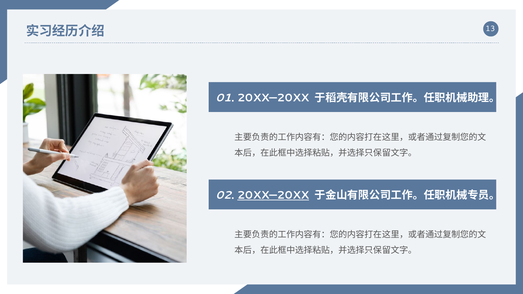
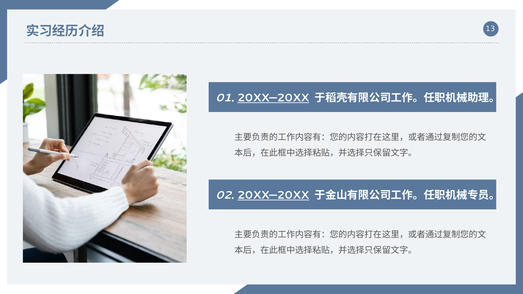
20XX—20XX underline: none -> present (273, 98)
